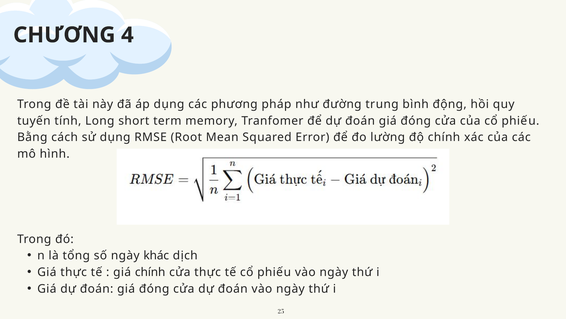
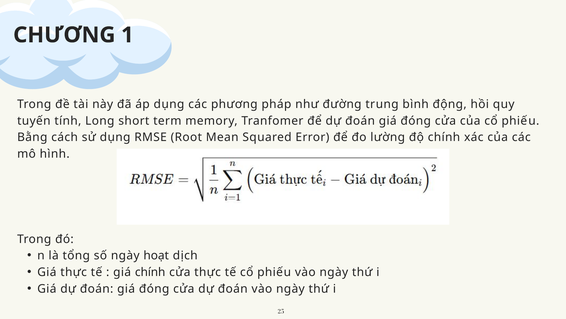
4: 4 -> 1 (127, 35)
khác: khác -> hoạt (156, 255)
